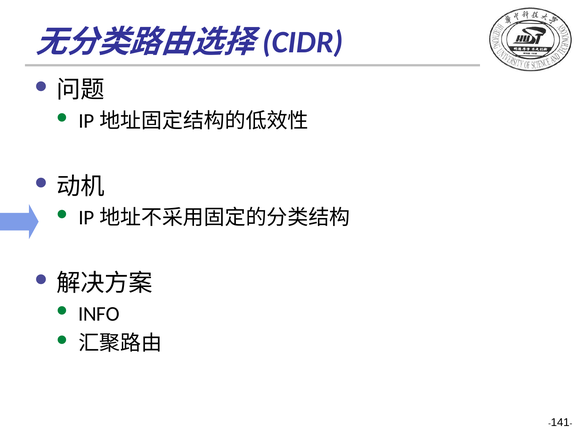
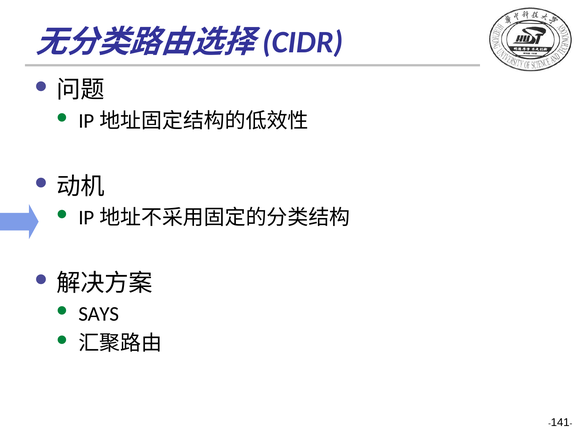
INFO: INFO -> SAYS (99, 314)
